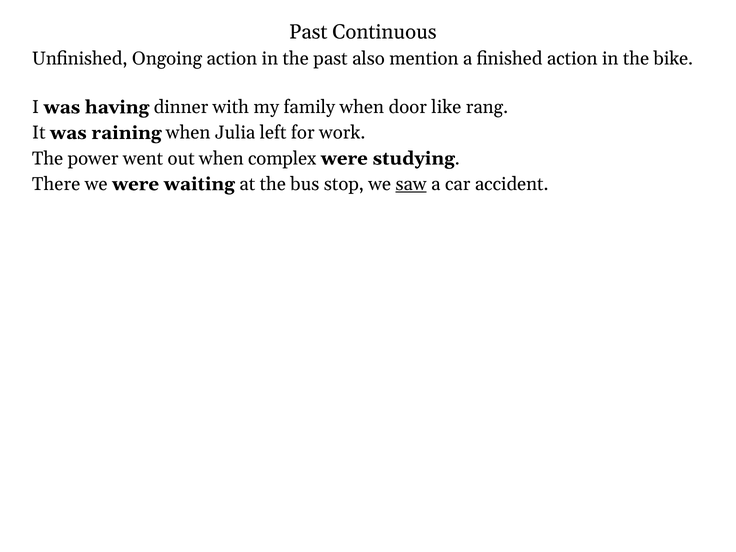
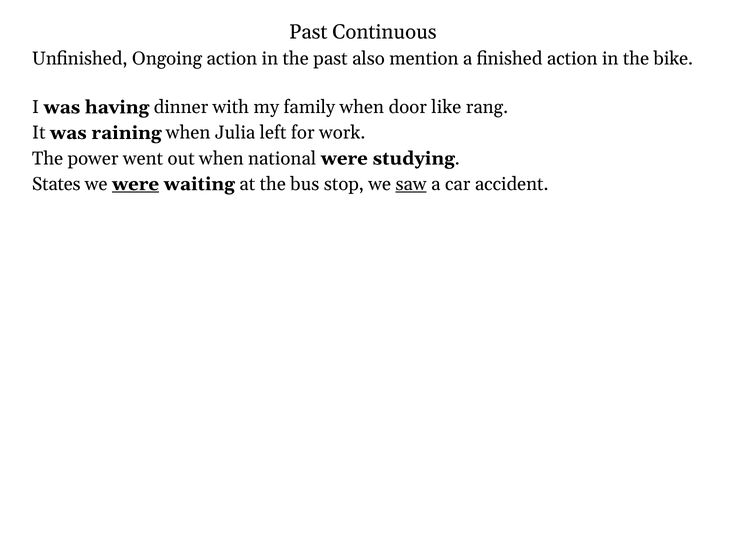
complex: complex -> national (282, 158)
There: There -> States (56, 184)
were underline: none -> present (136, 184)
